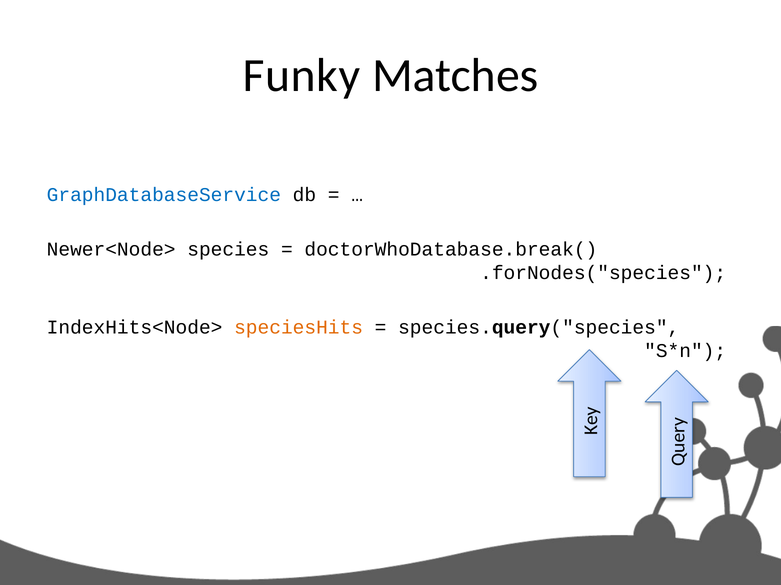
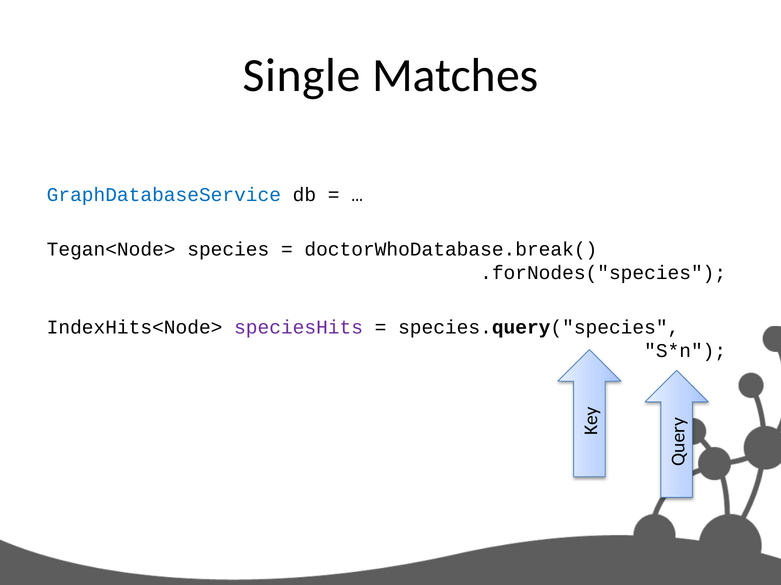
Funky: Funky -> Single (302, 76)
Newer<Node>: Newer<Node> -> Tegan<Node> (111, 250)
speciesHits colour: orange -> purple (299, 328)
